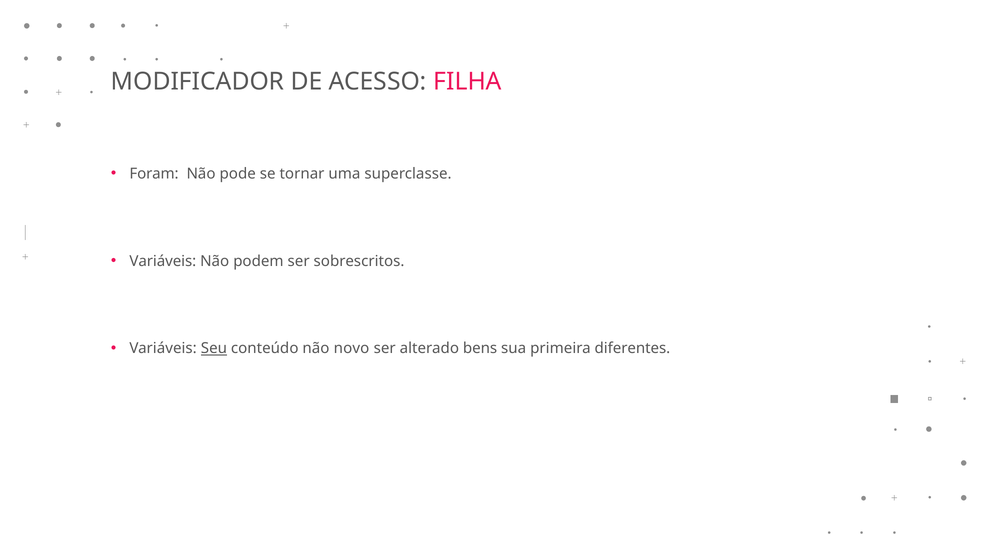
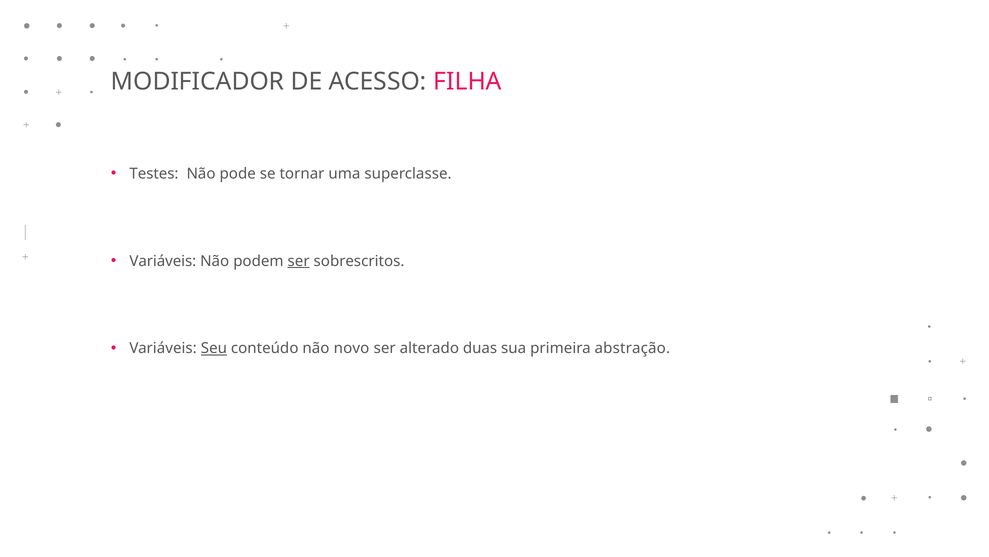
Foram: Foram -> Testes (154, 174)
ser underline: none -> present (299, 261)
bens: bens -> duas (480, 348)
diferentes: diferentes -> abstração (632, 348)
